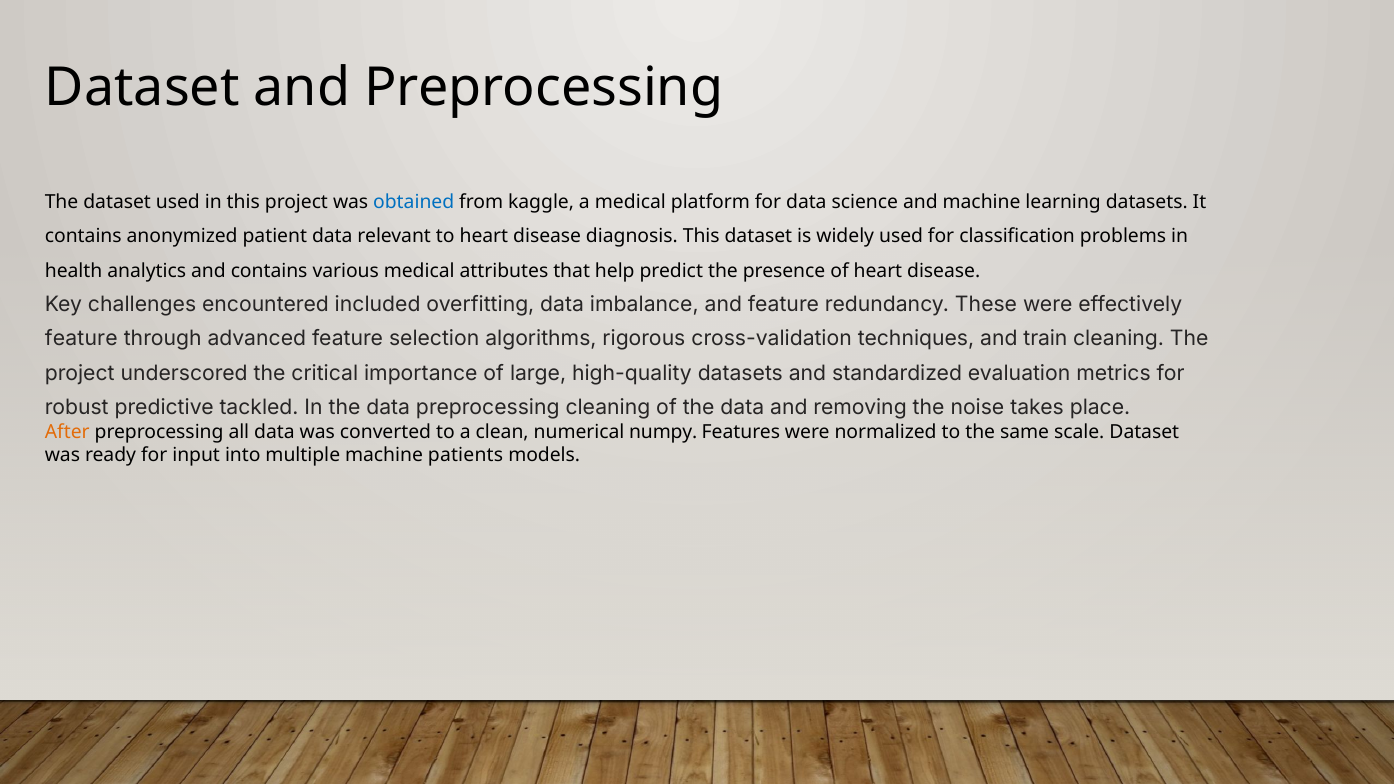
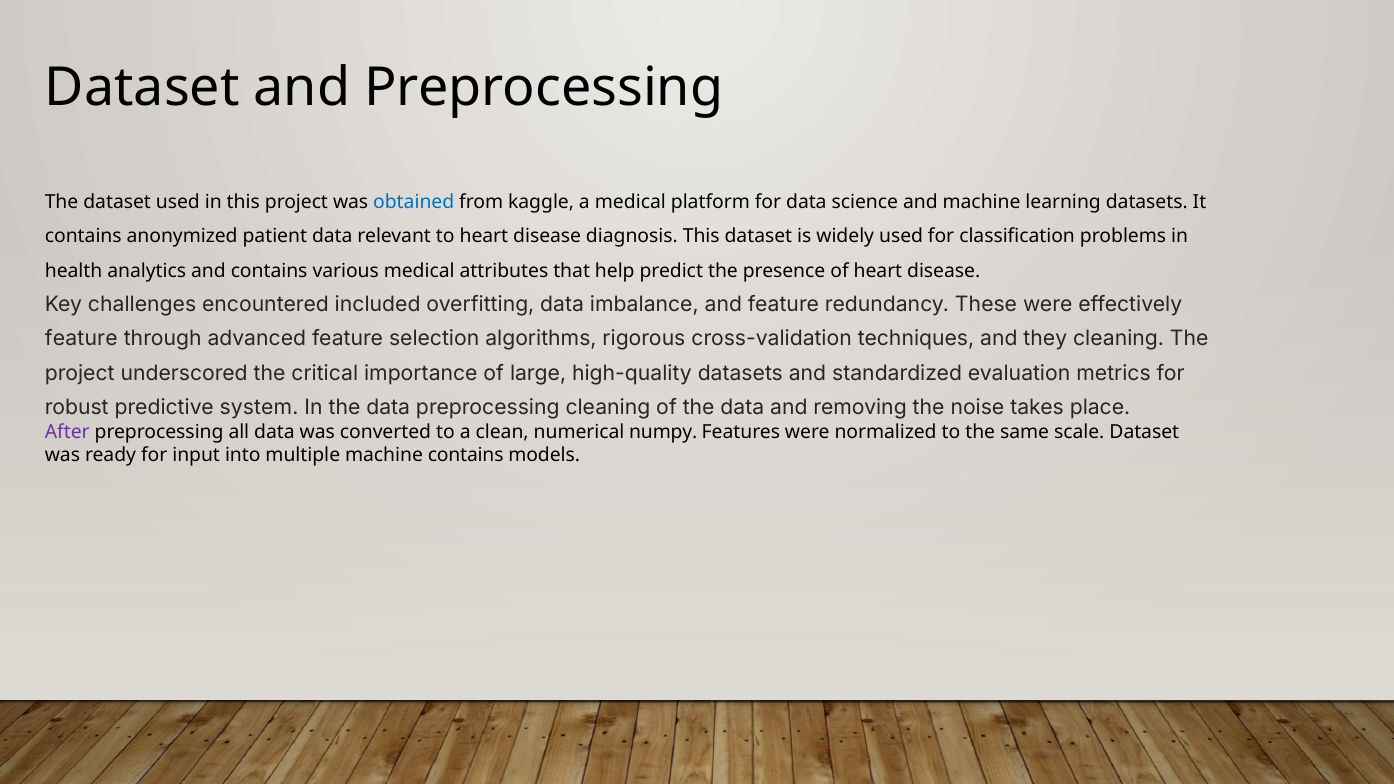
train: train -> they (1045, 339)
tackled: tackled -> system (259, 408)
After colour: orange -> purple (67, 432)
machine patients: patients -> contains (466, 455)
